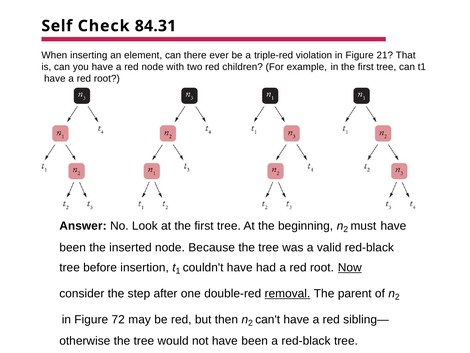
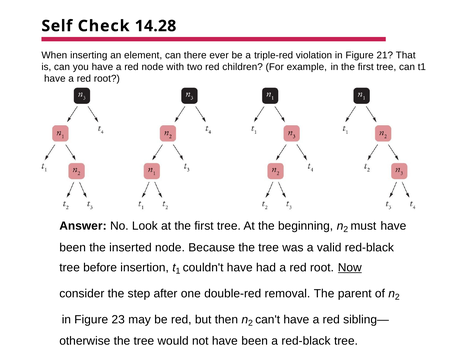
84.31: 84.31 -> 14.28 (156, 26)
removal underline: present -> none (287, 293)
72: 72 -> 23 (118, 319)
